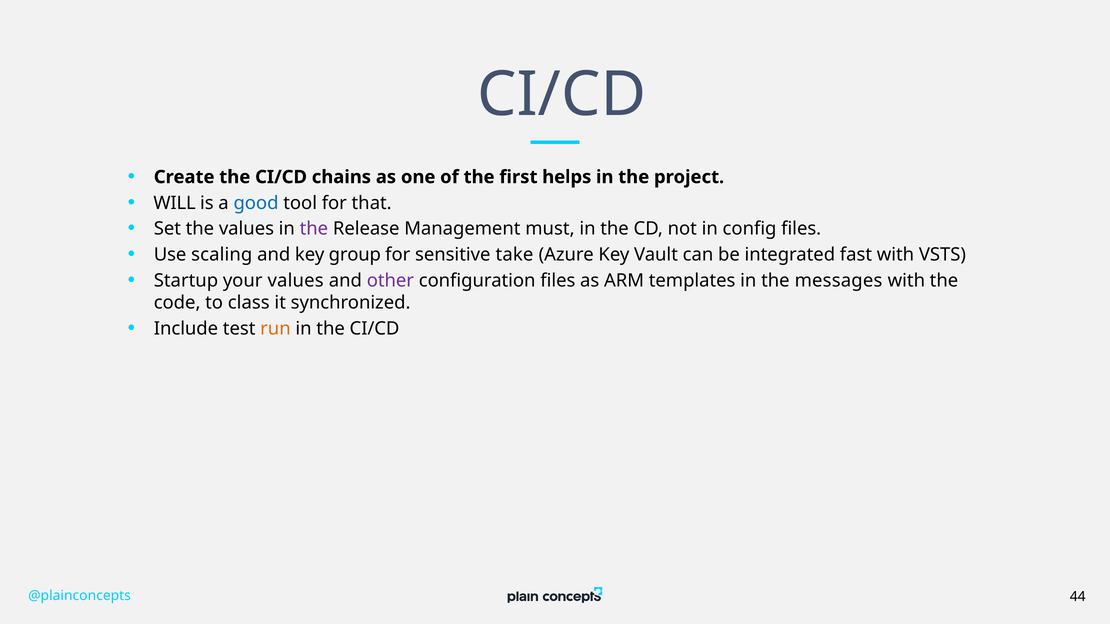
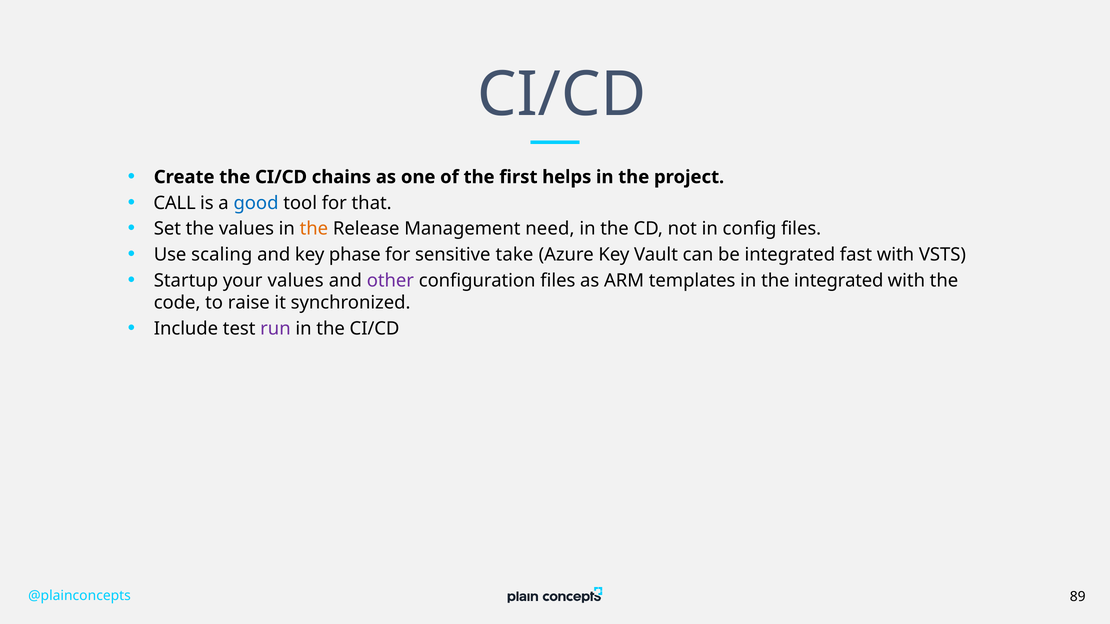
WILL: WILL -> CALL (175, 203)
the colour: purple -> orange (314, 229)
must: must -> need (550, 229)
group: group -> phase (355, 255)
the messages: messages -> integrated (839, 281)
class: class -> raise (249, 303)
run colour: orange -> purple (275, 329)
44: 44 -> 89 (1078, 597)
